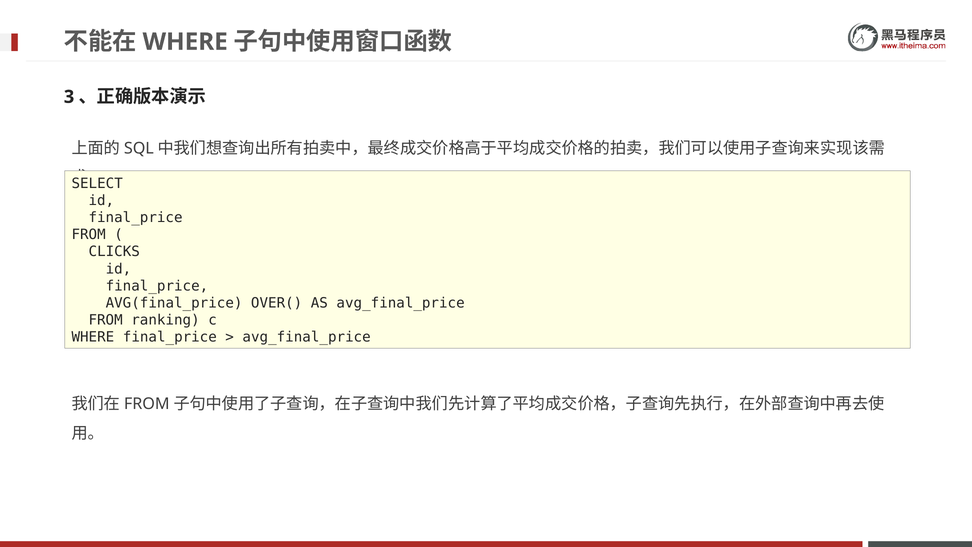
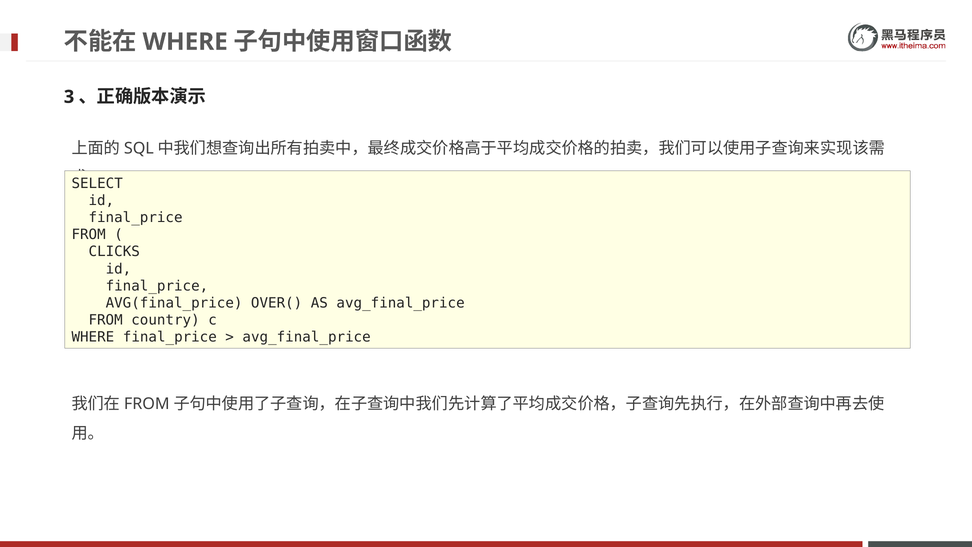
ranking: ranking -> country (165, 320)
